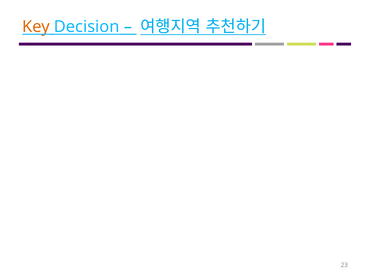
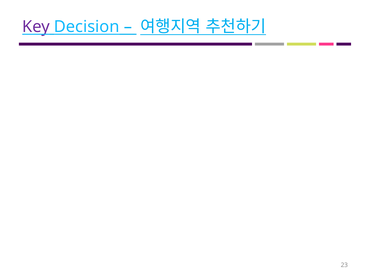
Key colour: orange -> purple (36, 27)
